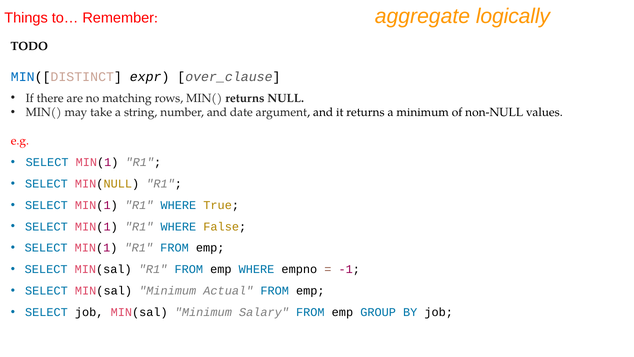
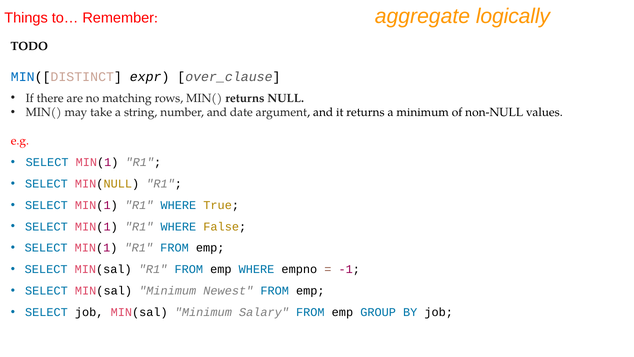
Actual: Actual -> Newest (228, 291)
